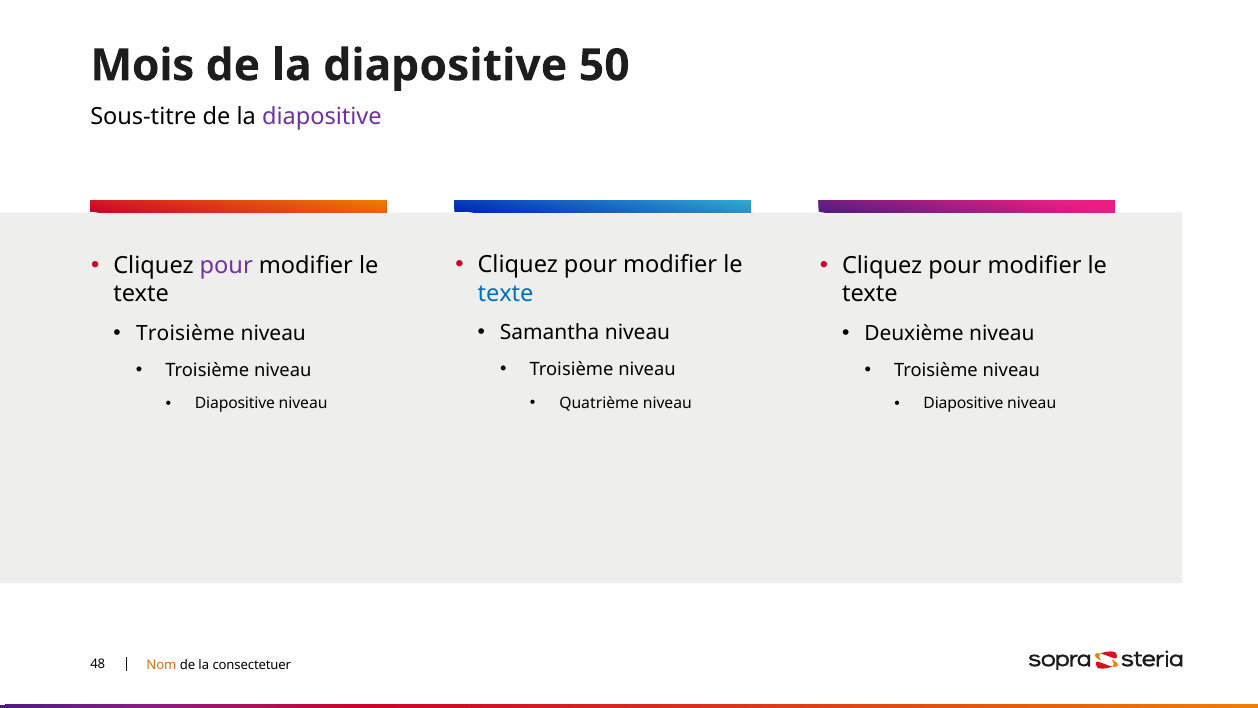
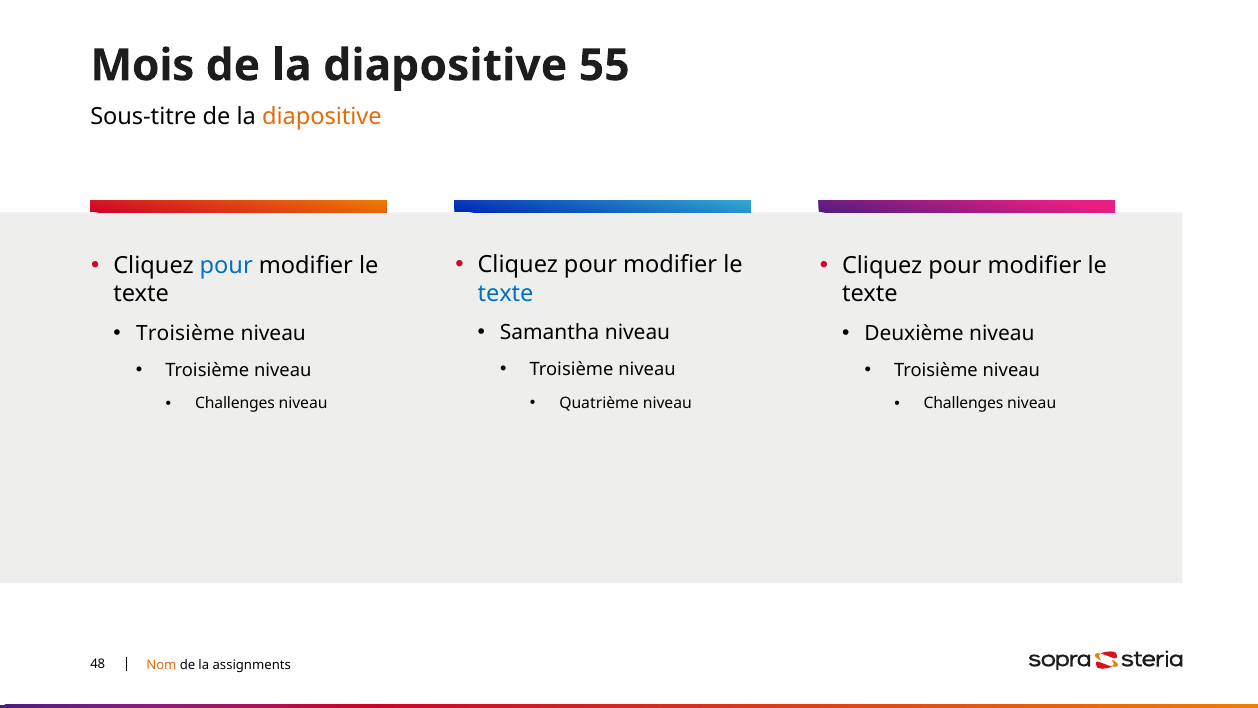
50: 50 -> 55 (604, 66)
diapositive colour: purple -> orange (322, 117)
pour colour: purple -> blue (226, 266)
Diapositive: Diapositive -> Challenges (235, 403)
Diapositive: Diapositive -> Challenges (964, 403)
consectetuer: consectetuer -> assignments (252, 665)
